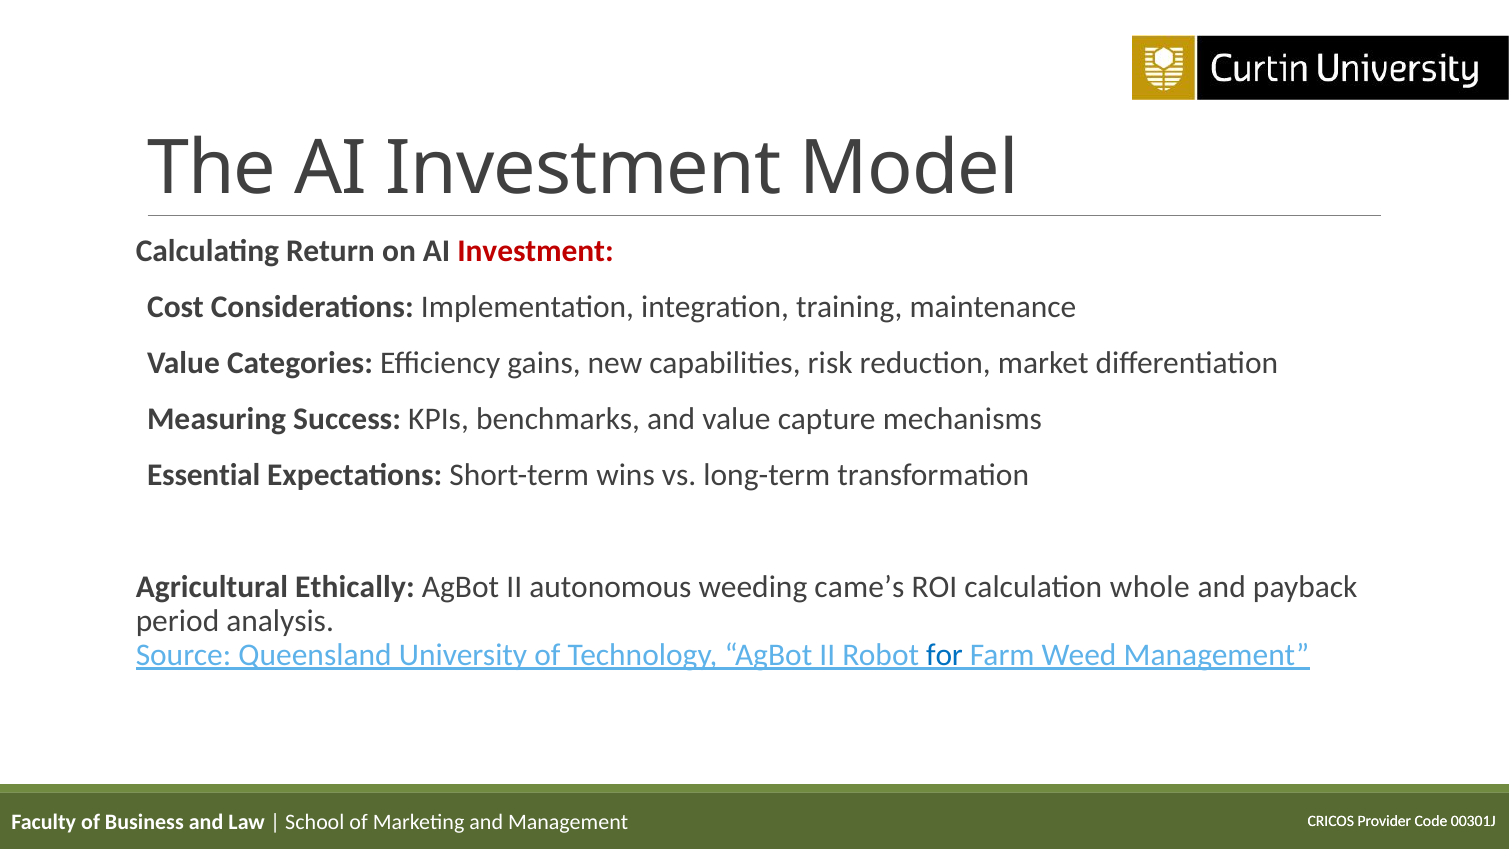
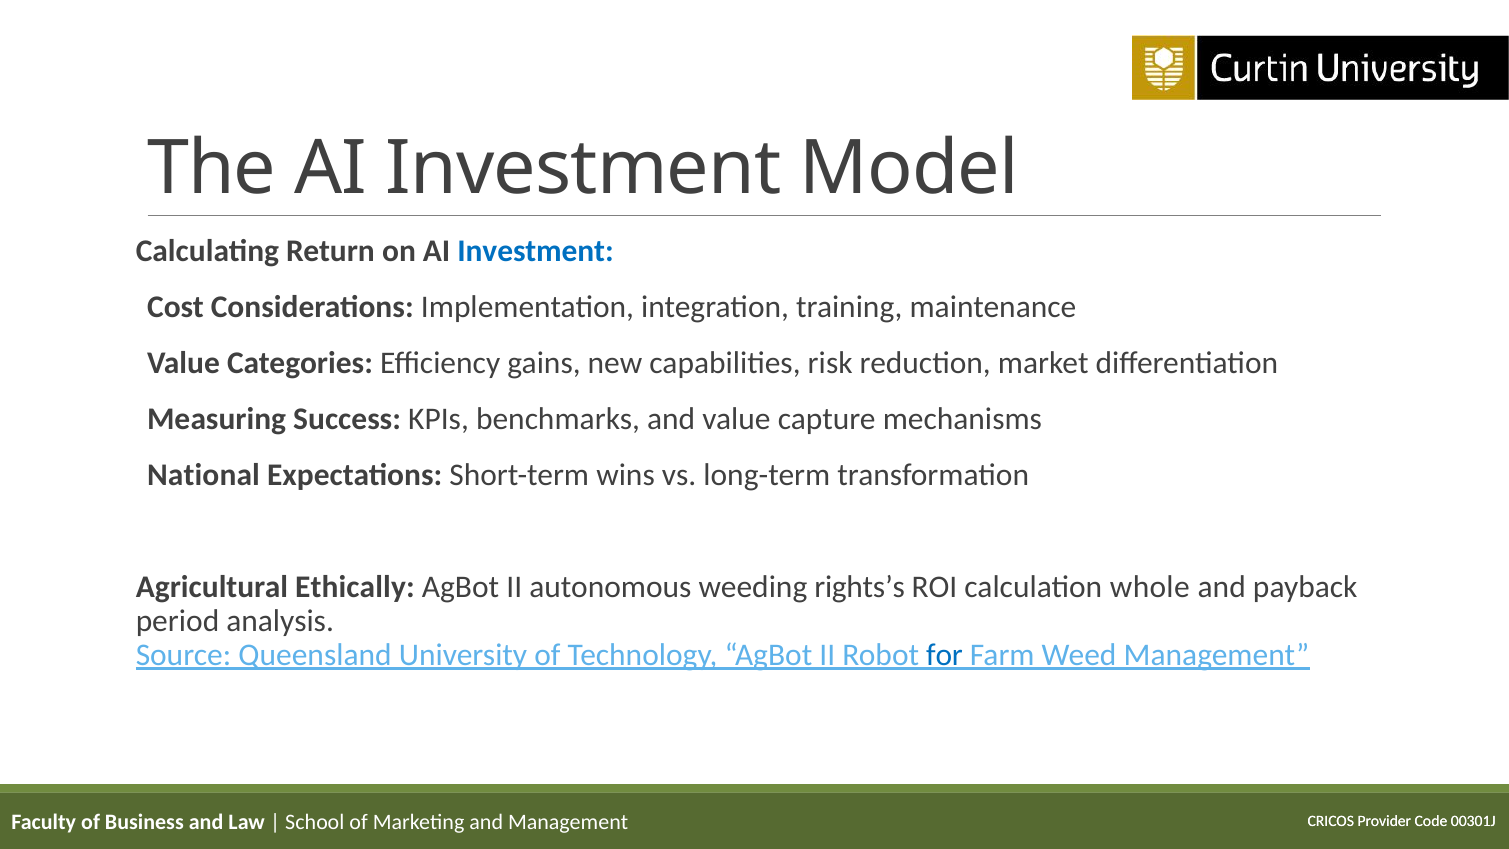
Investment colour: red -> blue (536, 251)
Essential: Essential -> National (204, 475)
came’s: came’s -> rights’s (860, 587)
